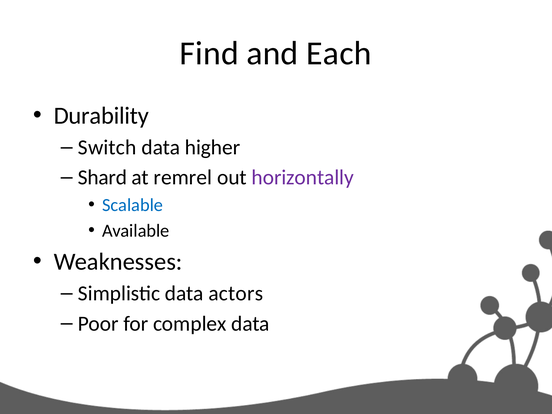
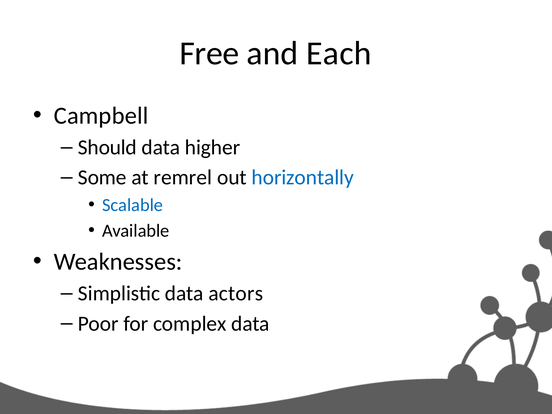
Find: Find -> Free (209, 53)
Durability: Durability -> Campbell (101, 116)
Switch: Switch -> Should (107, 147)
Shard: Shard -> Some (102, 178)
horizontally colour: purple -> blue (303, 178)
